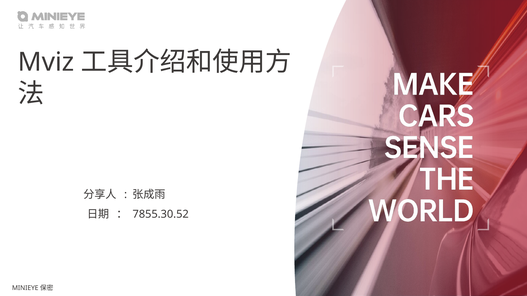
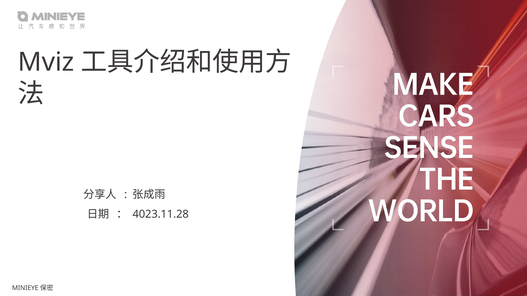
7855.30.52: 7855.30.52 -> 4023.11.28 (161, 215)
